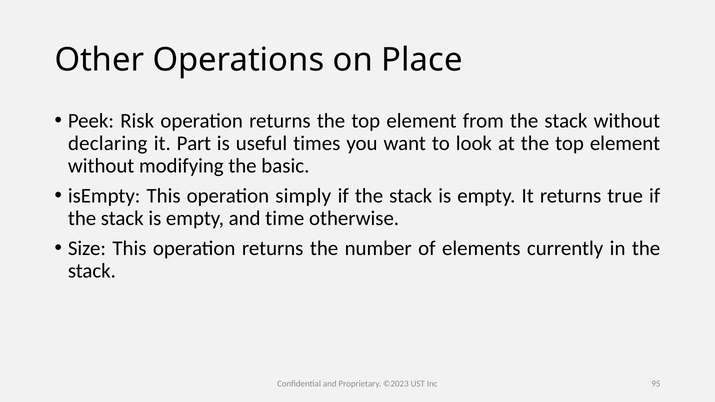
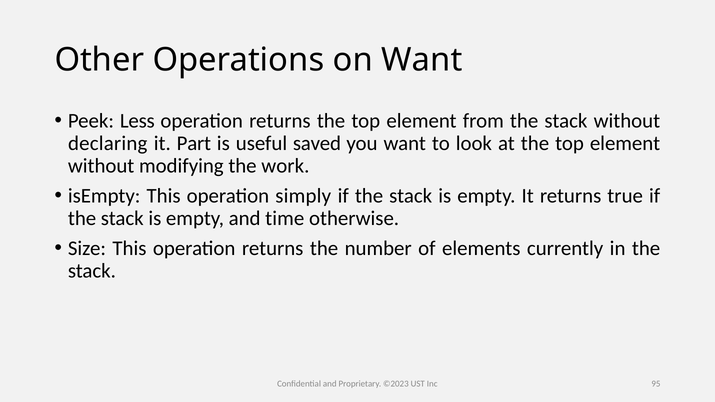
on Place: Place -> Want (422, 60)
Risk: Risk -> Less (137, 121)
times: times -> saved (317, 143)
basic: basic -> work (285, 166)
